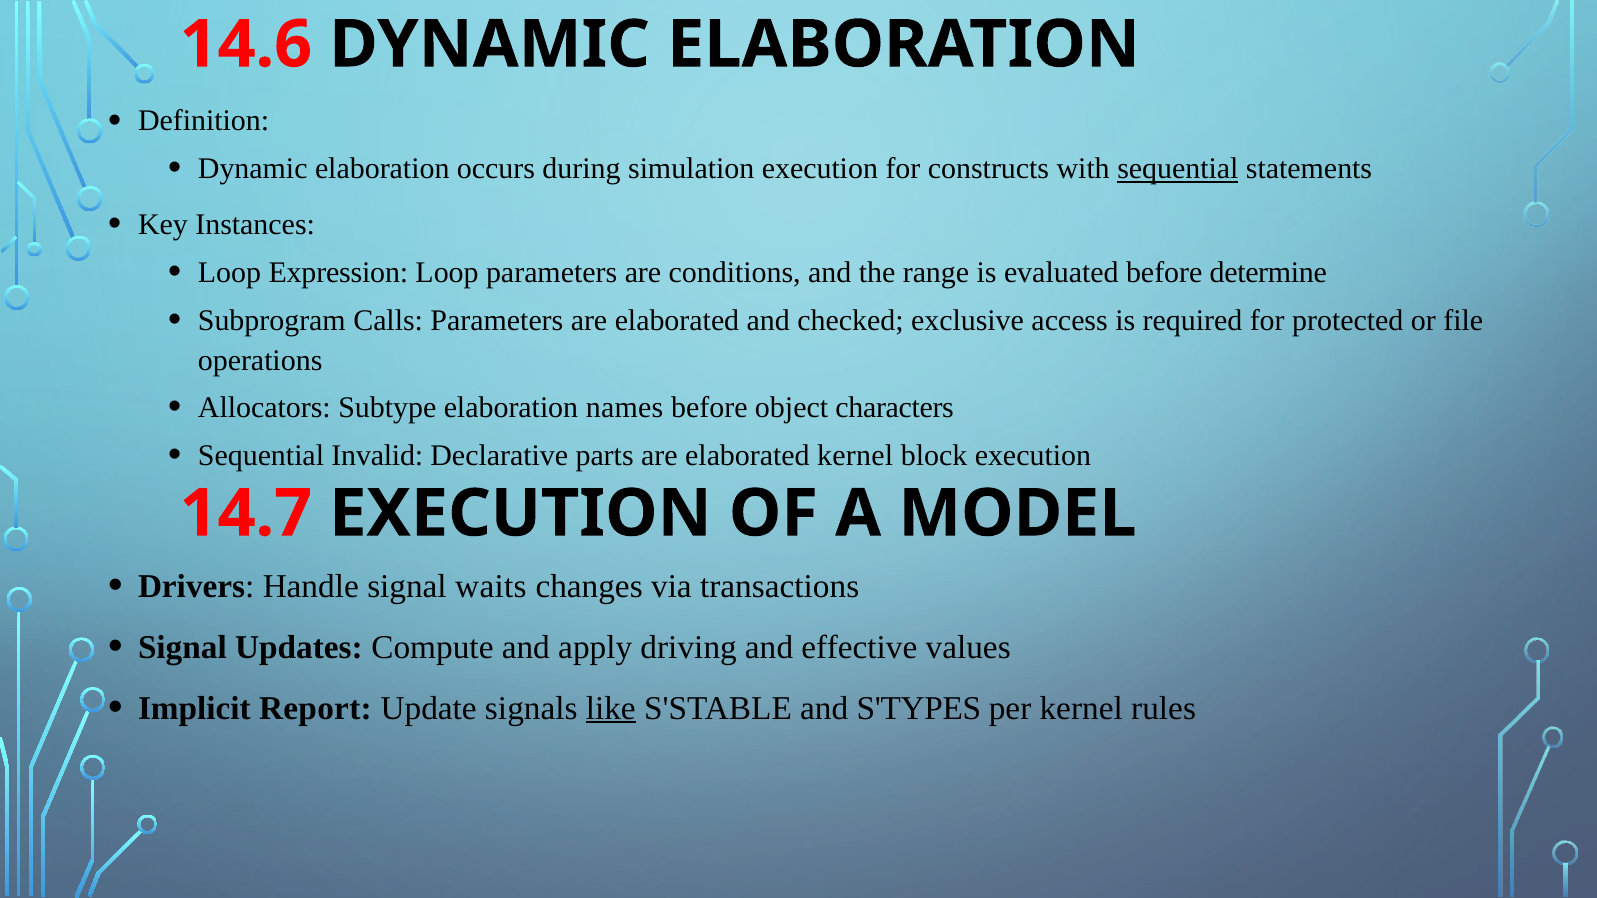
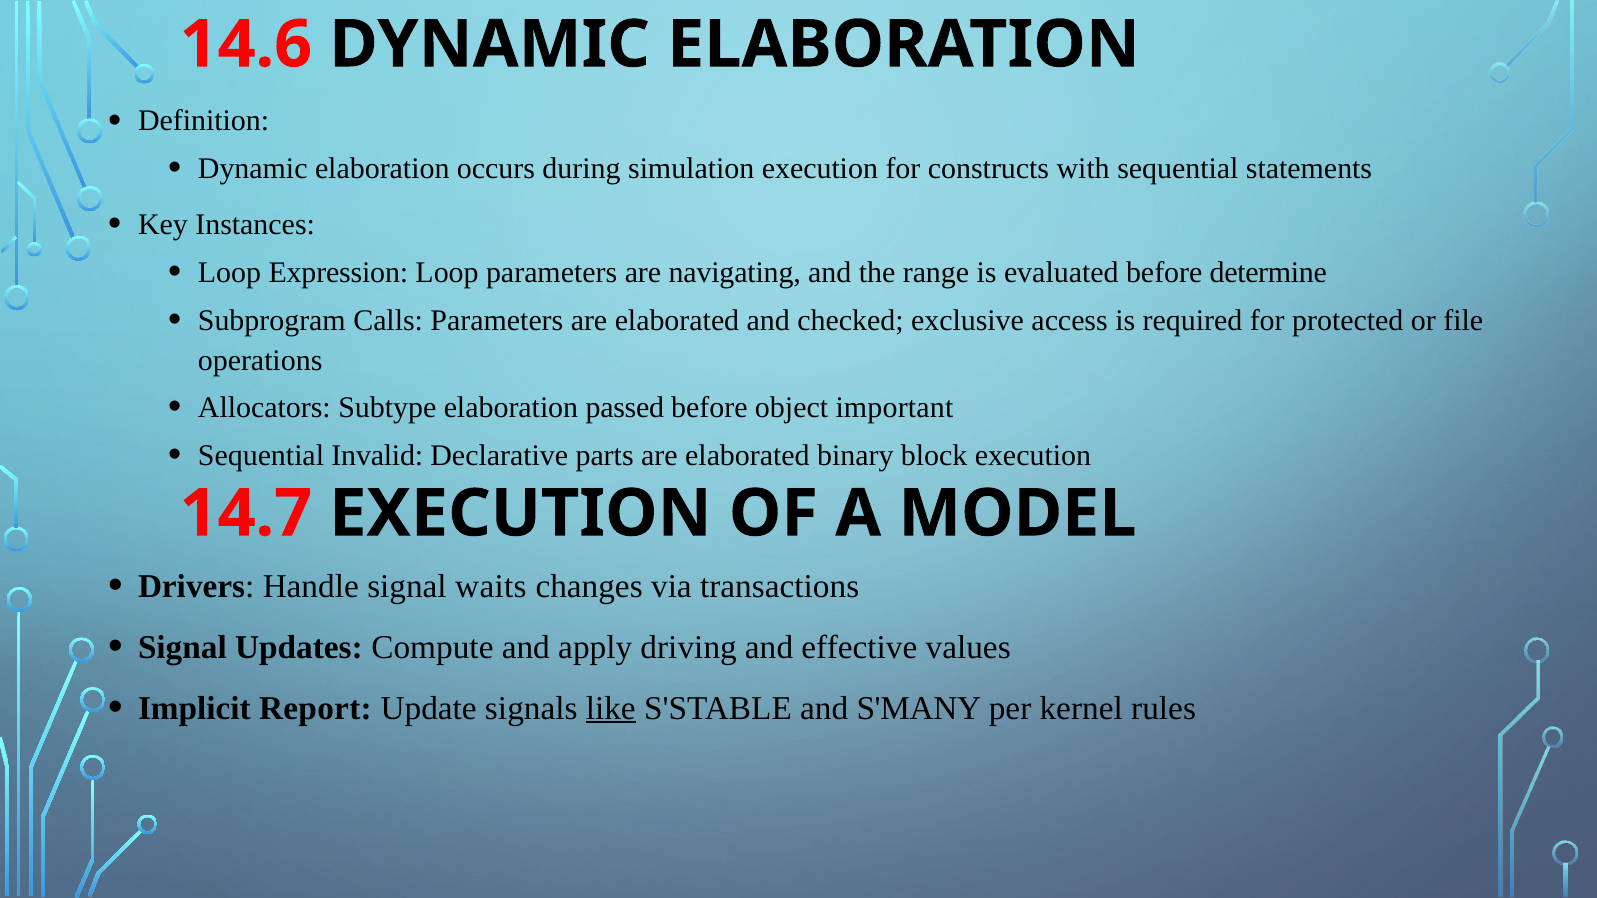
sequential underline: present -> none (1178, 169)
conditions: conditions -> navigating (735, 273)
names: names -> passed (625, 408)
characters: characters -> important (894, 408)
elaborated kernel: kernel -> binary (855, 456)
S'TYPES: S'TYPES -> S'MANY (919, 708)
